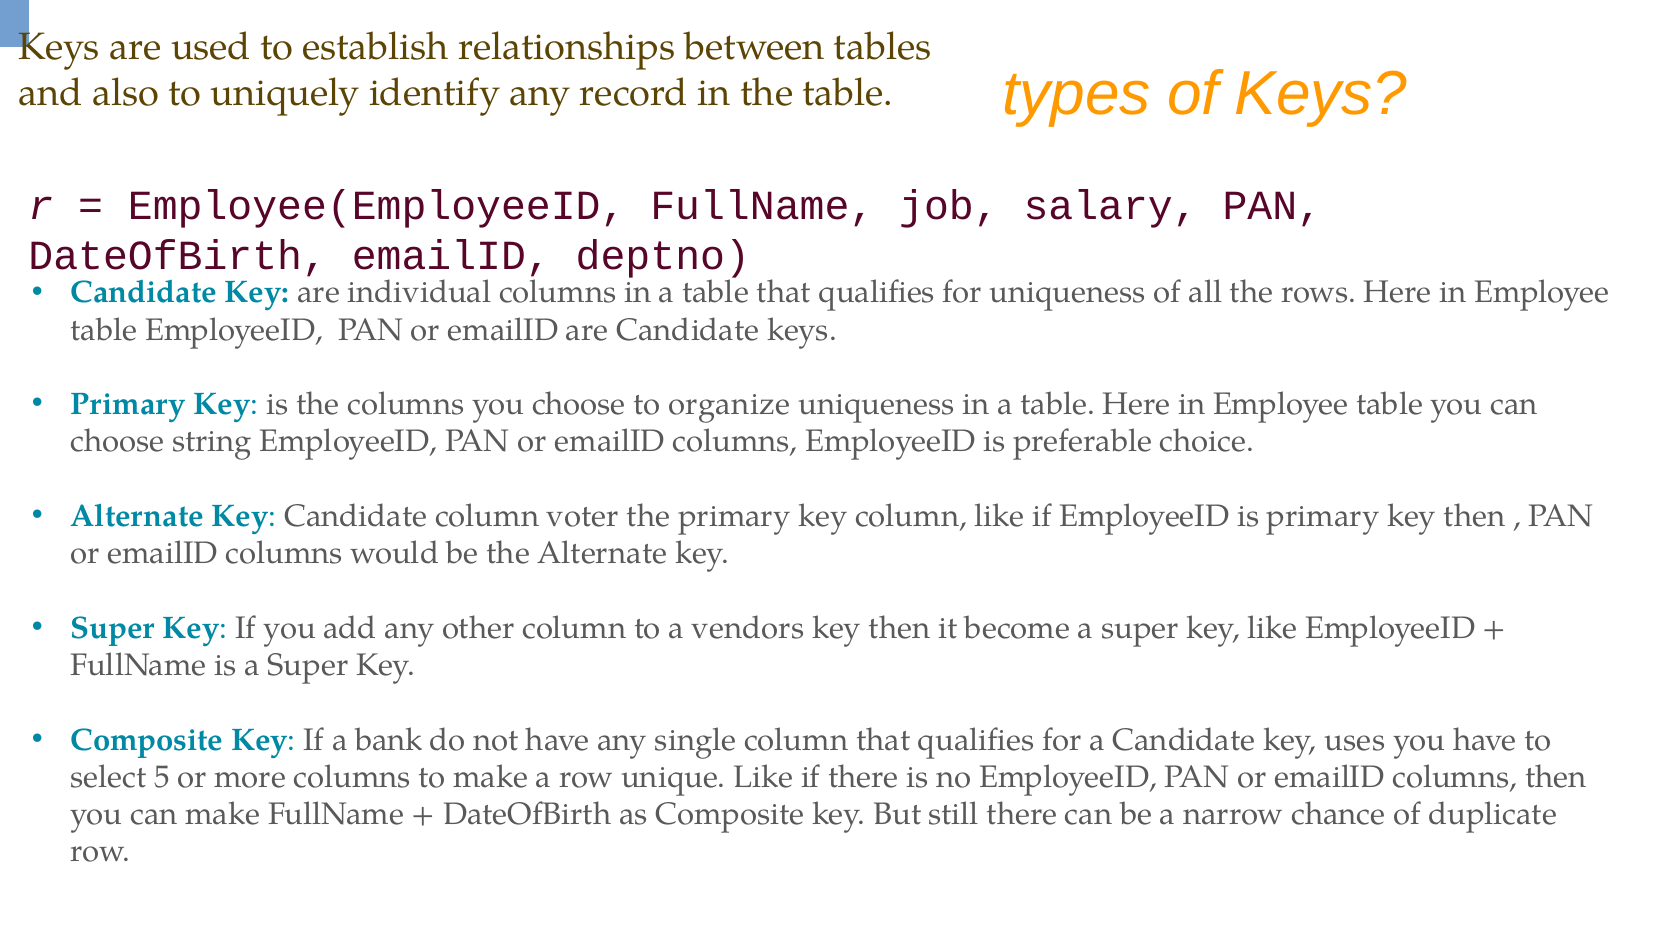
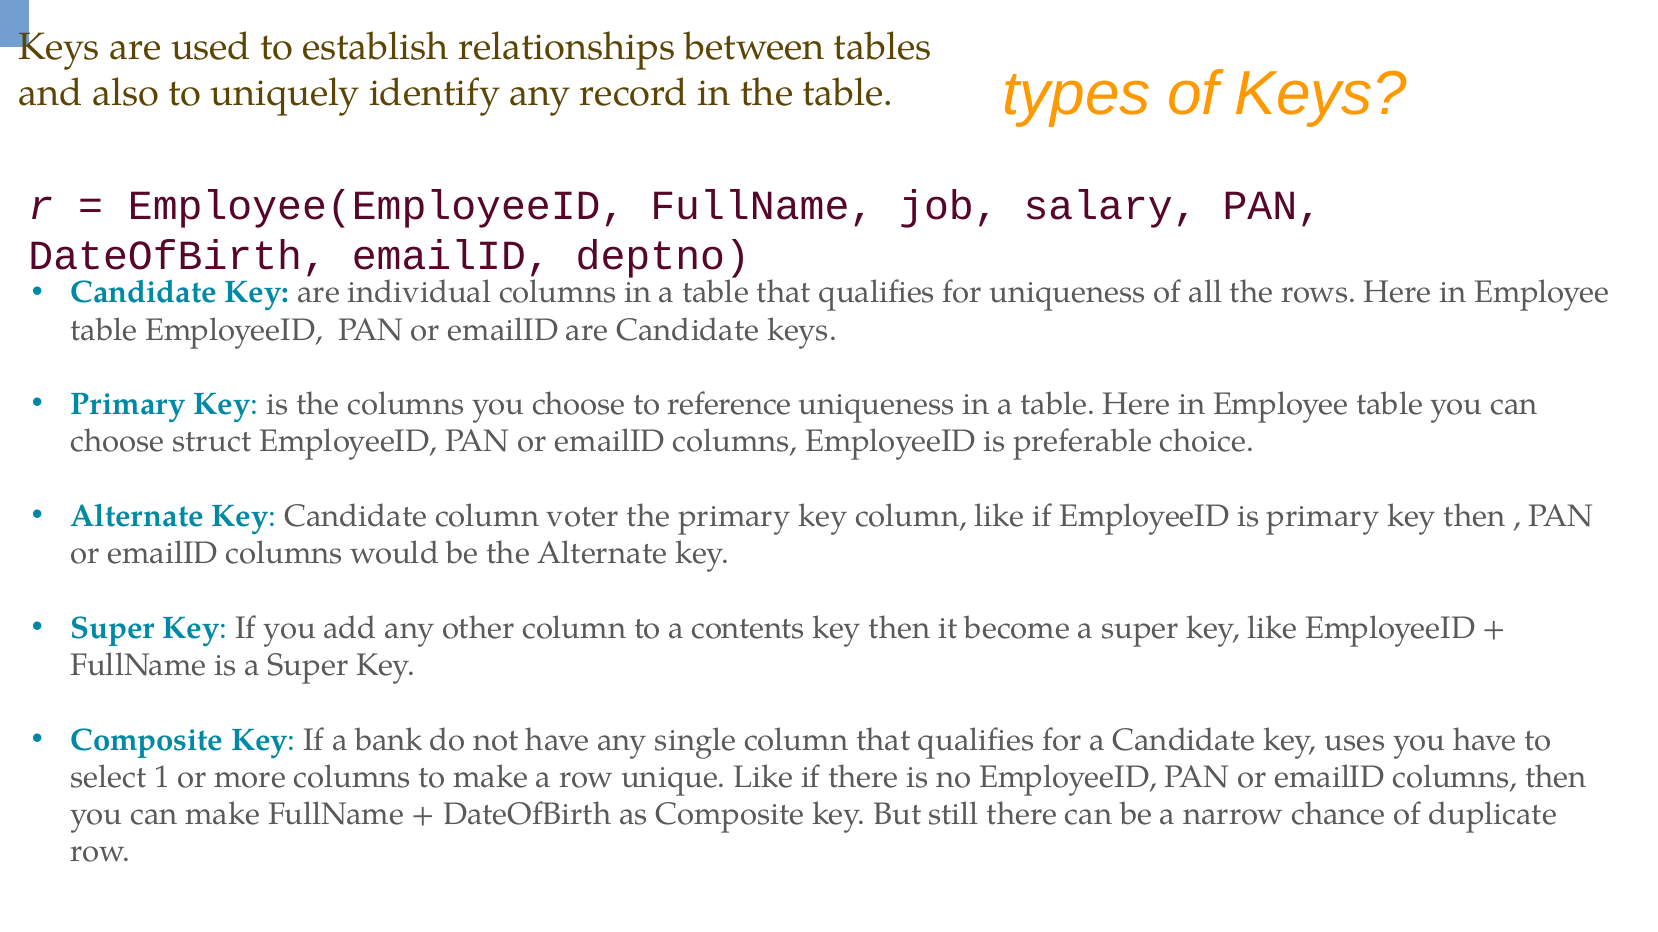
organize: organize -> reference (730, 405)
string: string -> struct (212, 442)
vendors: vendors -> contents (748, 628)
5: 5 -> 1 (162, 778)
